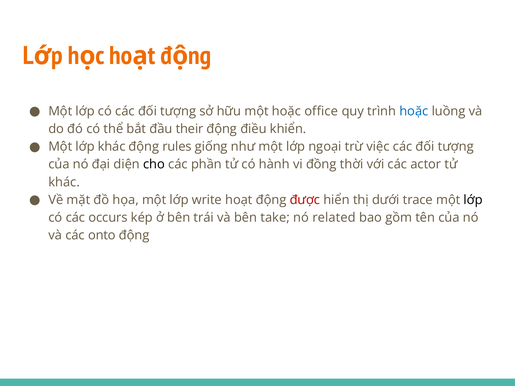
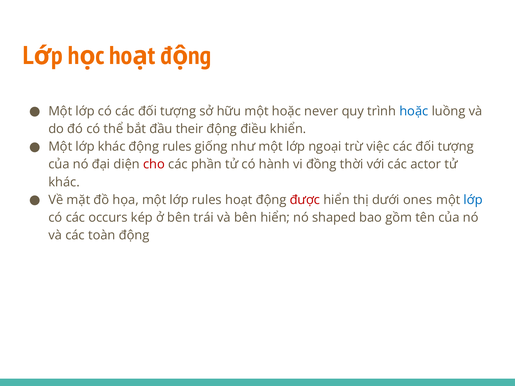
office: office -> never (321, 111)
cho colour: black -> red (154, 164)
lớp write: write -> rules (207, 200)
trace: trace -> ones (418, 200)
lớp colour: black -> blue (473, 200)
bên take: take -> hiển (275, 218)
related: related -> shaped (334, 218)
onto: onto -> toàn (102, 236)
